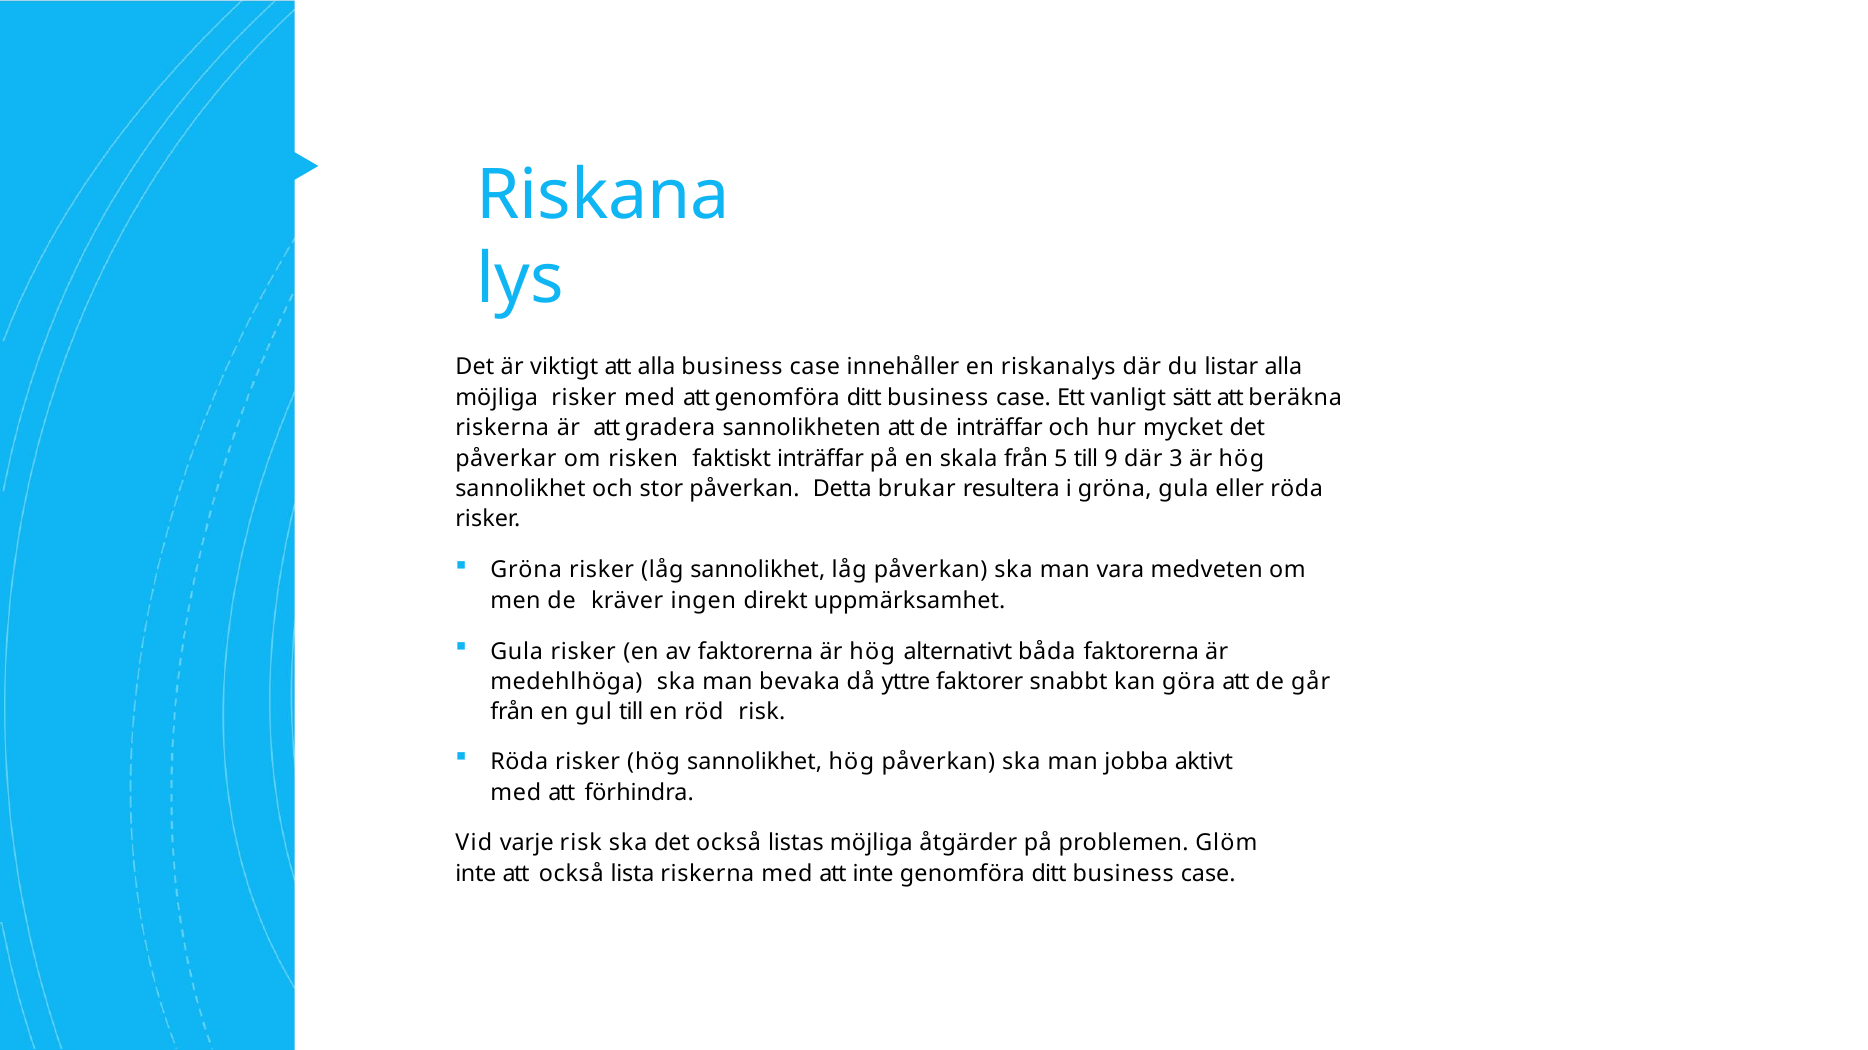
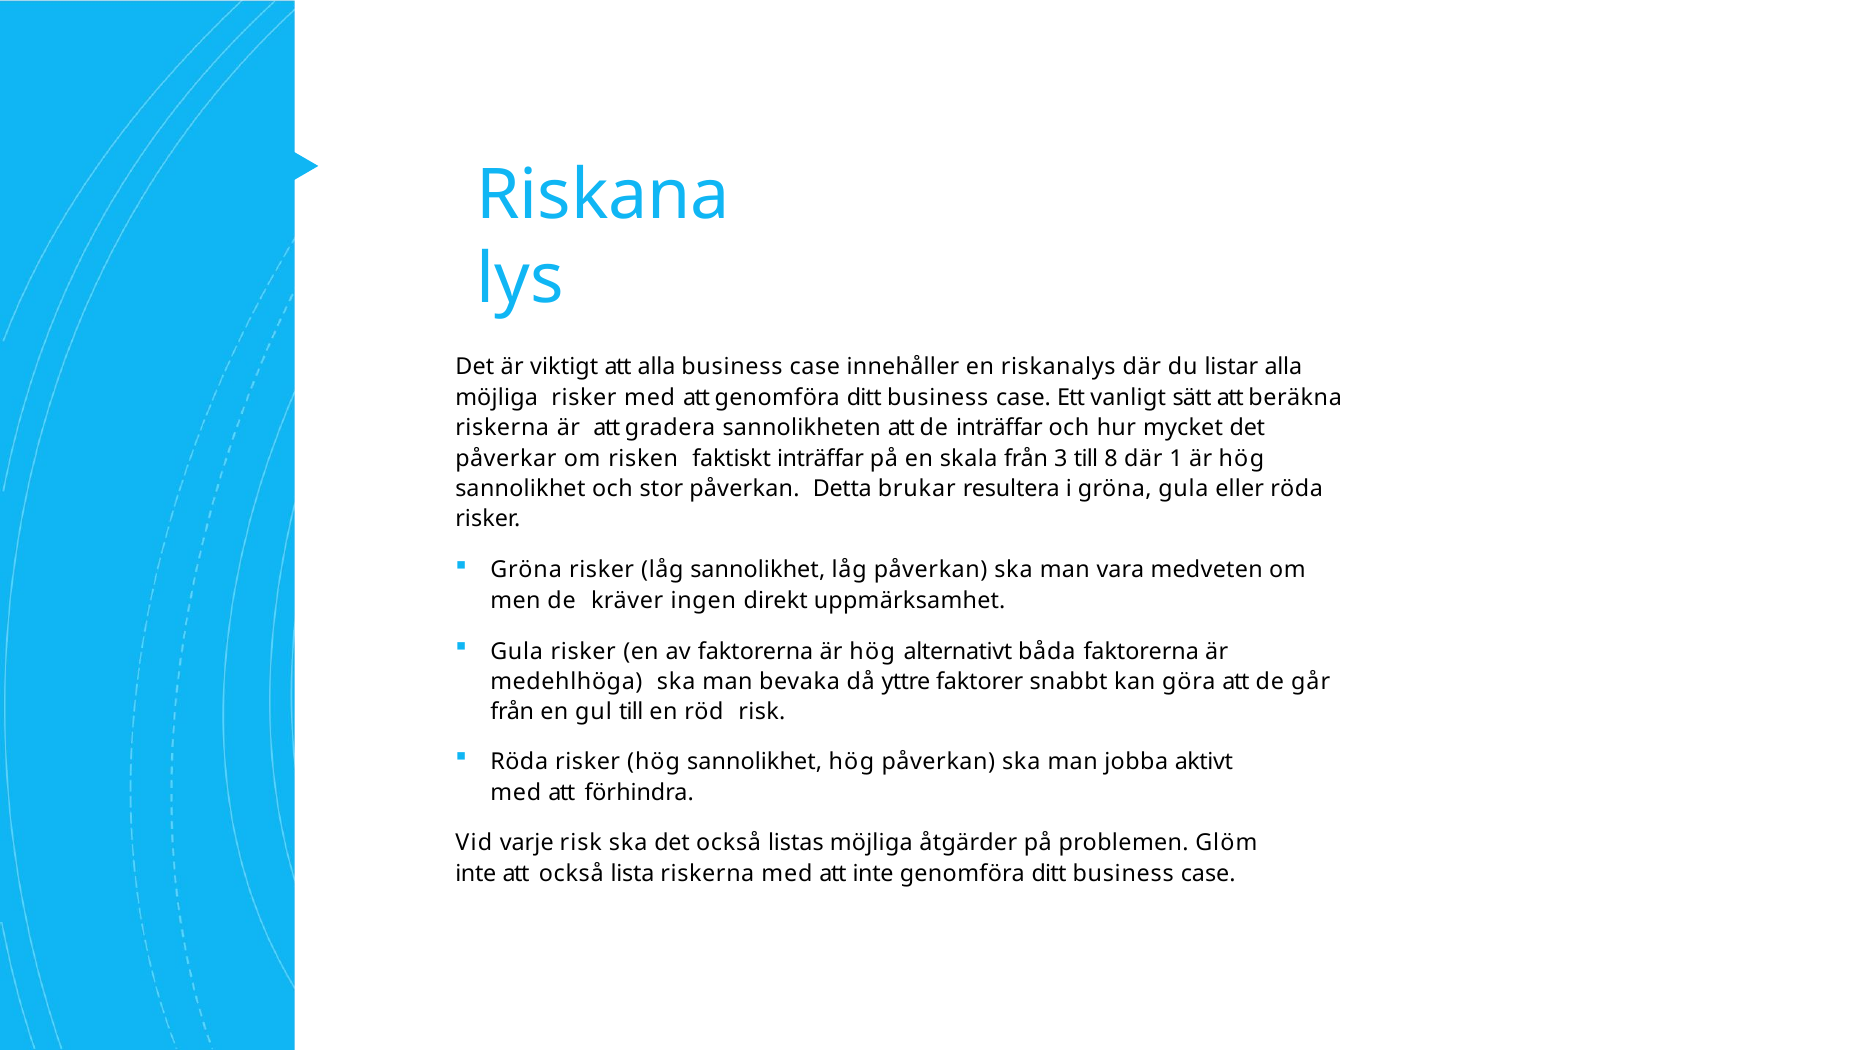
5: 5 -> 3 (1061, 459)
9: 9 -> 8 (1111, 459)
3: 3 -> 1 (1176, 459)
